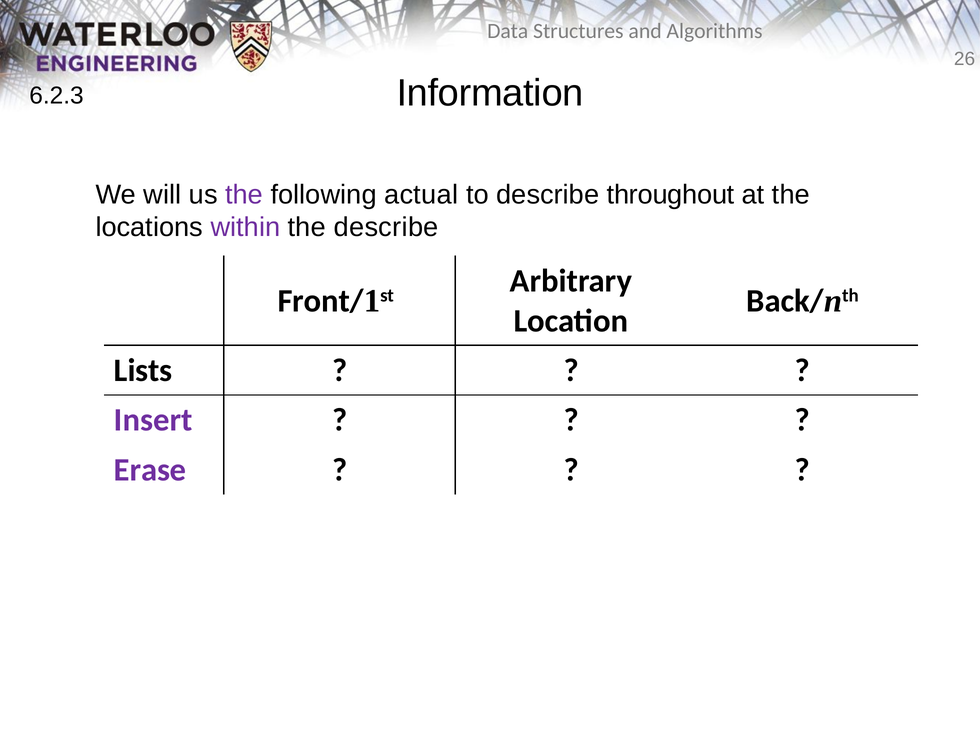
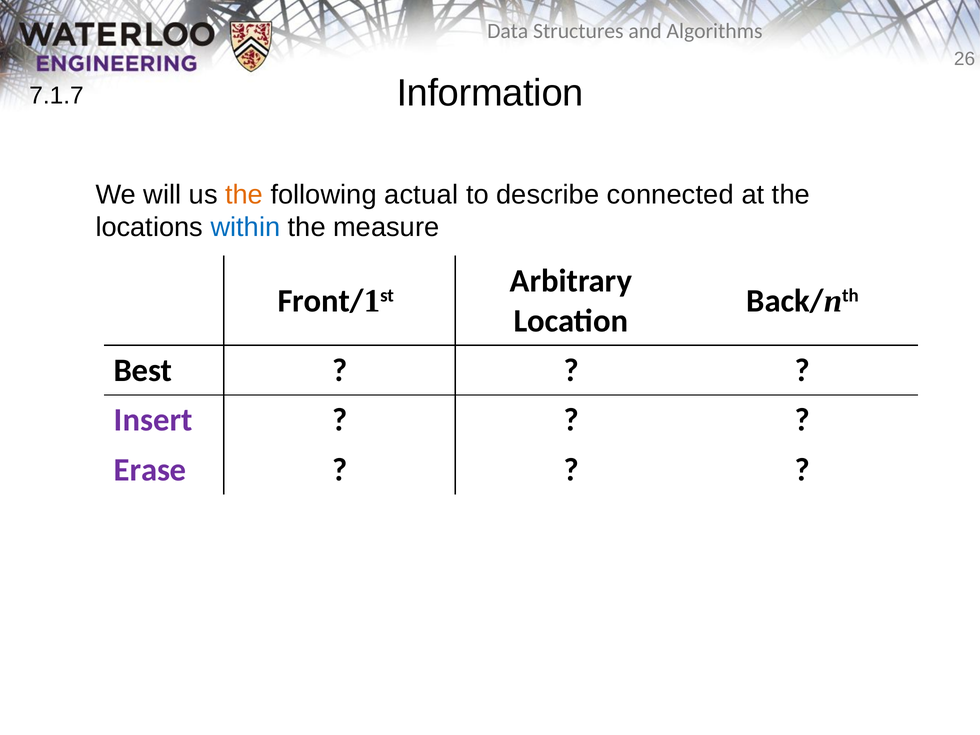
6.2.3: 6.2.3 -> 7.1.7 (56, 95)
the colour: purple -> orange (244, 195)
throughout: throughout -> connected (670, 195)
within colour: purple -> blue (245, 227)
the describe: describe -> measure (386, 227)
Lists: Lists -> Best (143, 370)
